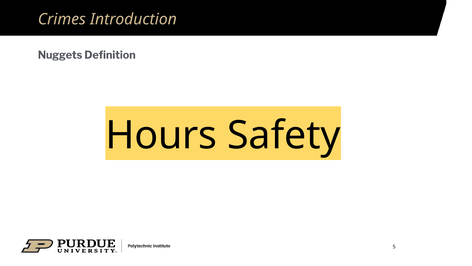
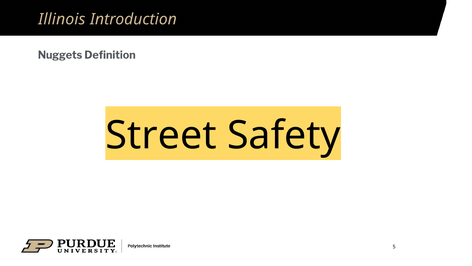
Crimes: Crimes -> Illinois (62, 19)
Hours: Hours -> Street (161, 135)
